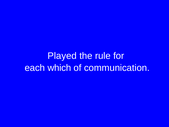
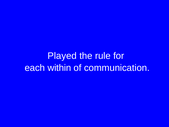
which: which -> within (59, 68)
